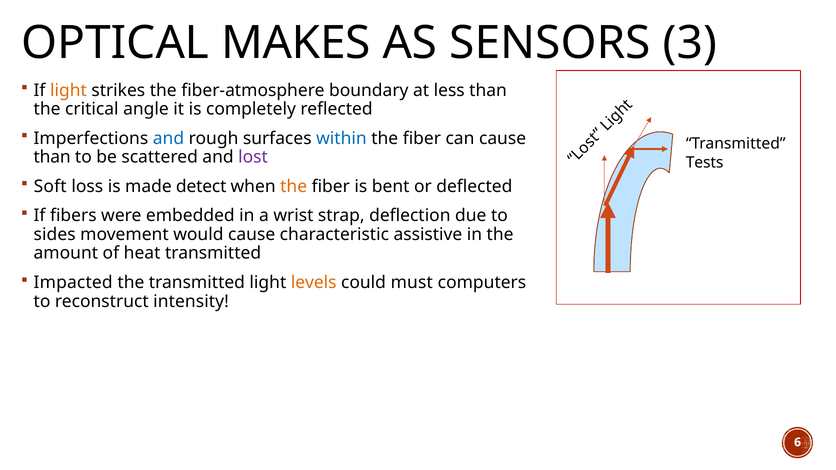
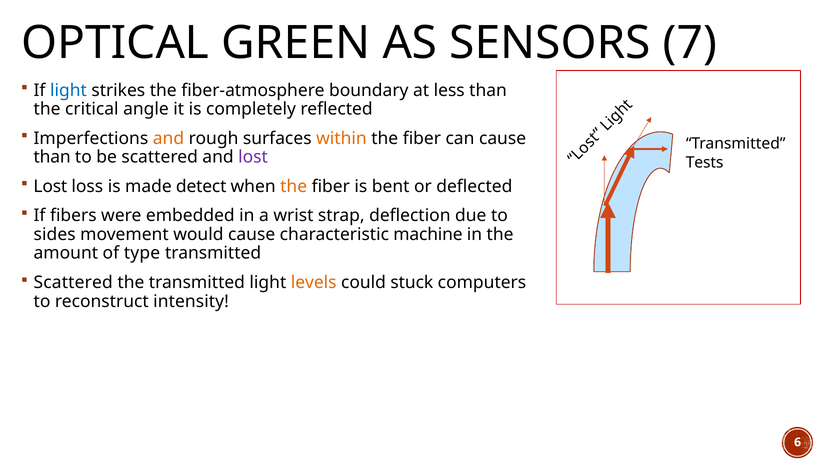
MAKES: MAKES -> GREEN (296, 43)
3: 3 -> 7 (690, 43)
light colour: orange -> blue (68, 90)
and colour: blue -> orange (168, 138)
within colour: blue -> orange (341, 138)
Soft: Soft -> Lost (50, 186)
assistive: assistive -> machine (428, 235)
heat: heat -> type (142, 253)
Impacted: Impacted -> Scattered (73, 283)
must: must -> stuck (412, 283)
